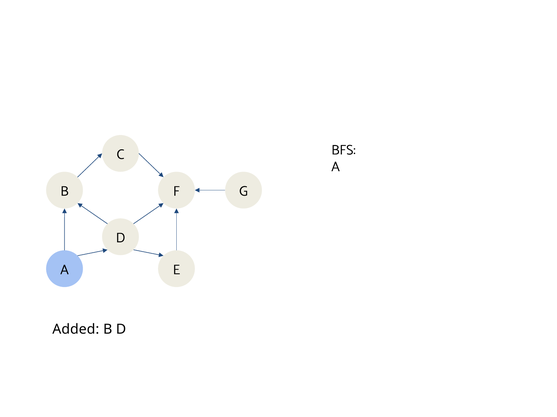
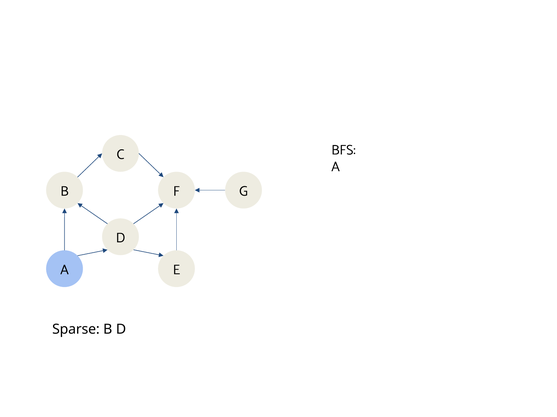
Added: Added -> Sparse (76, 330)
